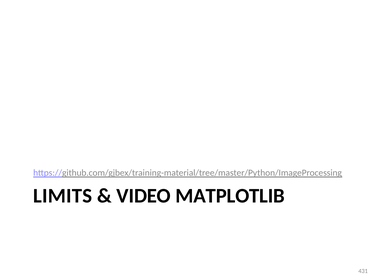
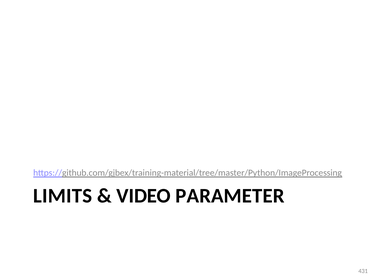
MATPLOTLIB: MATPLOTLIB -> PARAMETER (230, 196)
